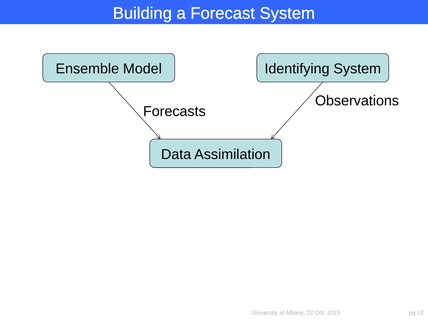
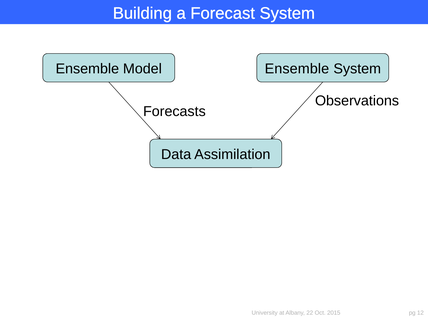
Model Identifying: Identifying -> Ensemble (297, 69)
